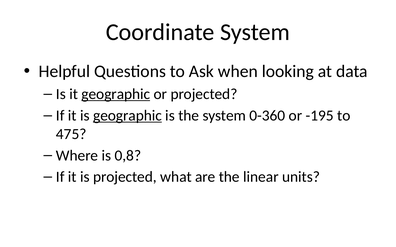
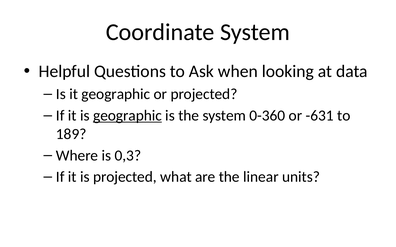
geographic underline: present -> none (116, 94)
-195: -195 -> -631 (320, 116)
475: 475 -> 189 (71, 134)
0,8: 0,8 -> 0,3 (128, 156)
